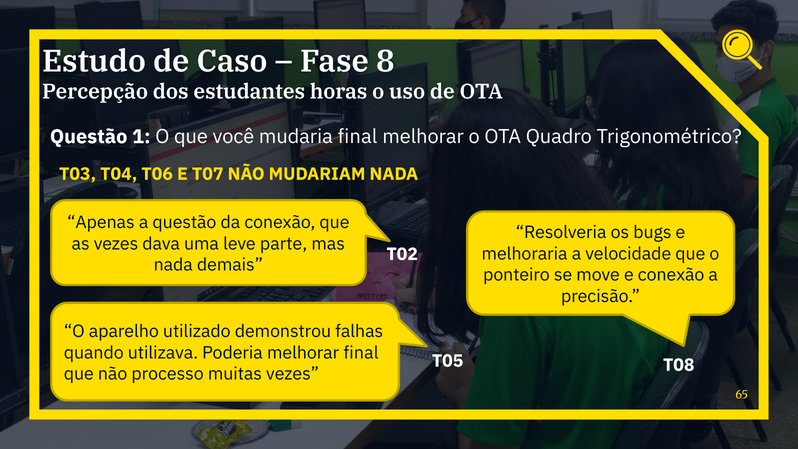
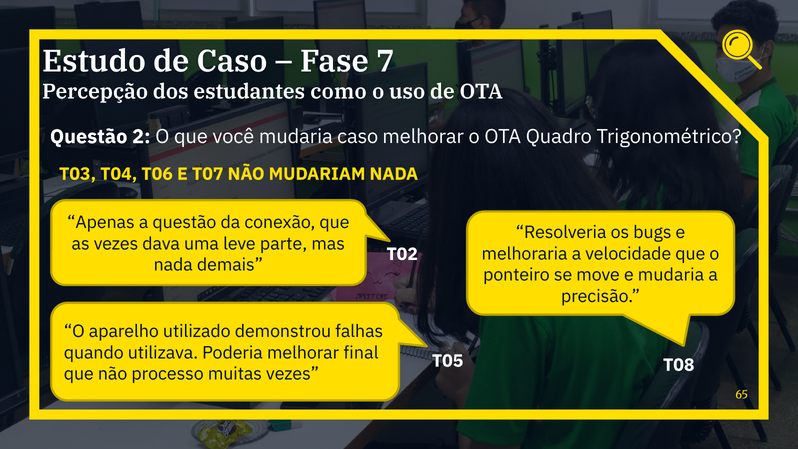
8: 8 -> 7 (385, 61)
horas: horas -> como (339, 92)
1: 1 -> 2 (141, 137)
mudaria final: final -> caso (358, 137)
e conexão: conexão -> mudaria (671, 275)
